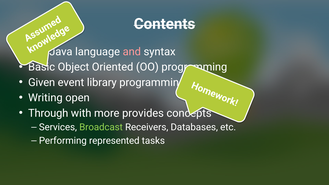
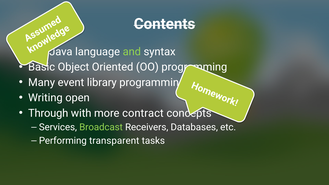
and colour: pink -> light green (132, 52)
Given: Given -> Many (42, 82)
provides: provides -> contract (143, 113)
represented: represented -> transparent (114, 141)
